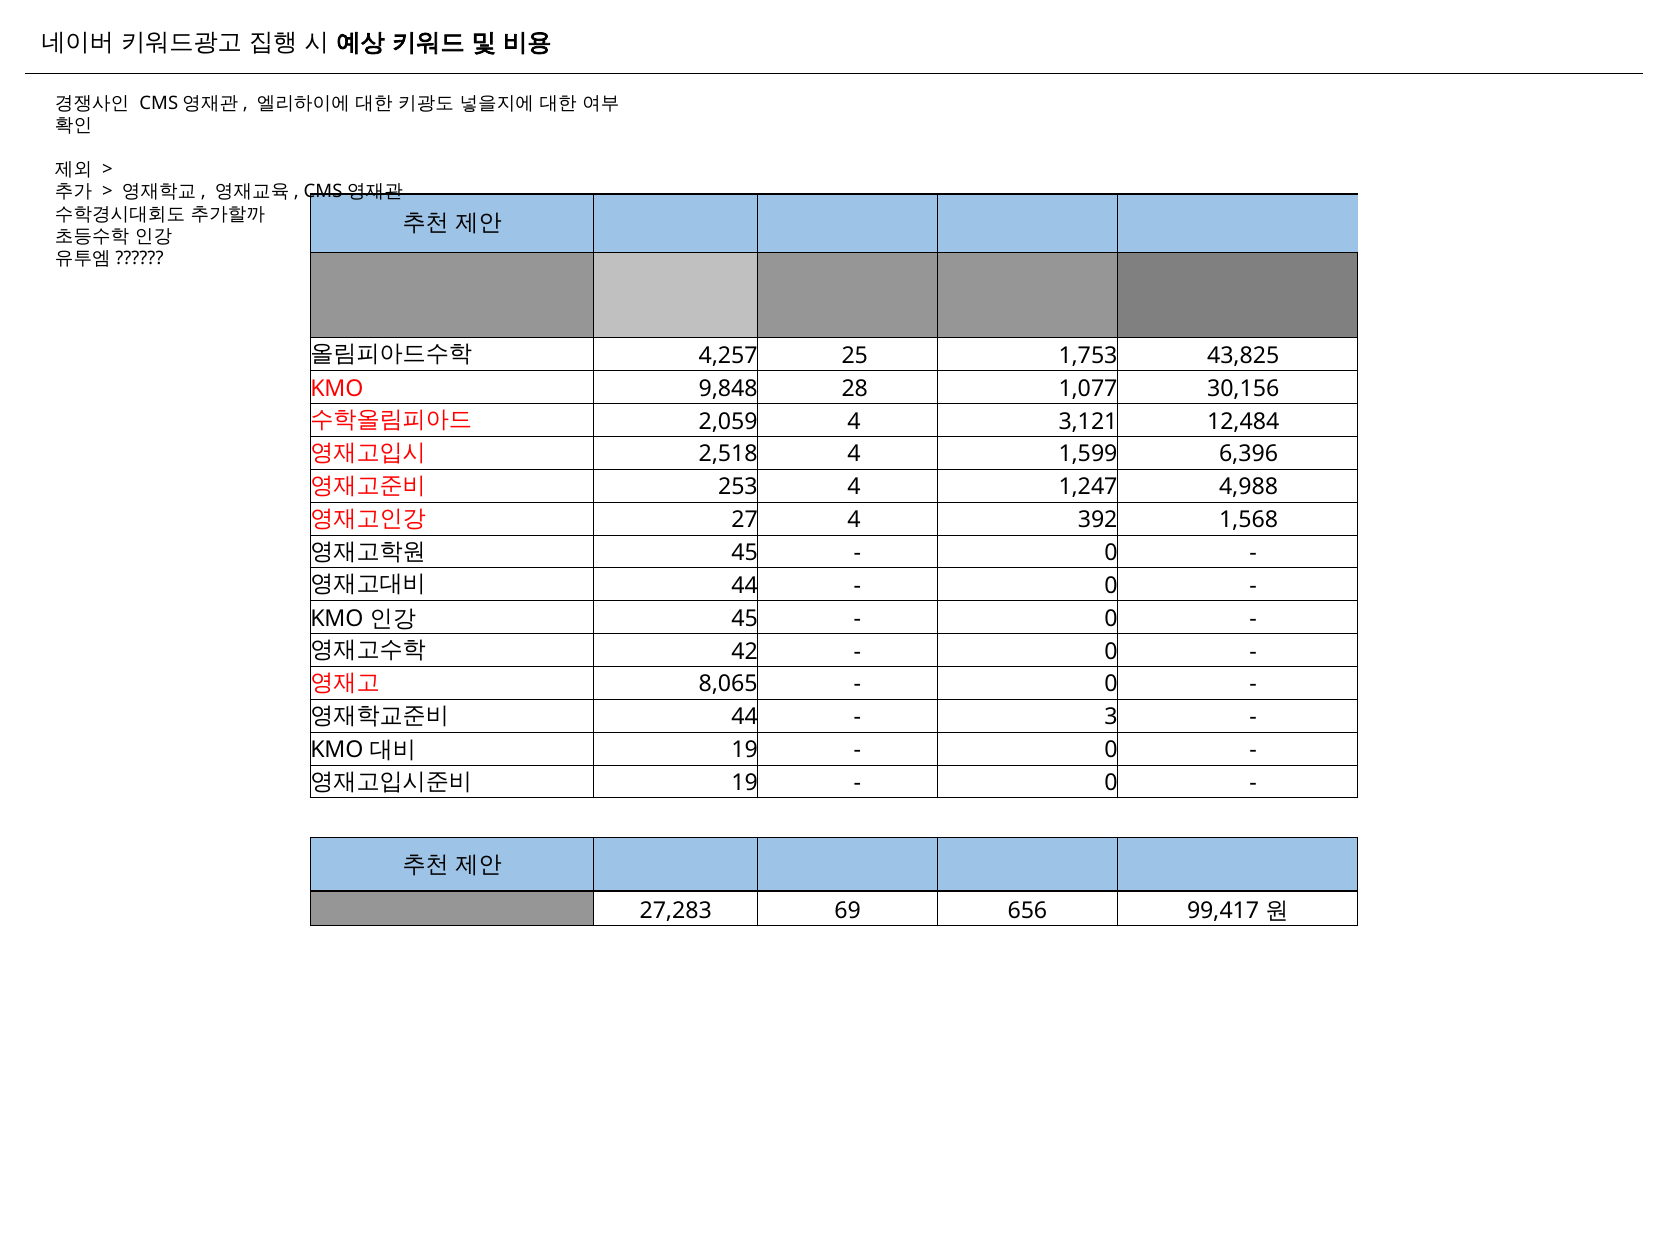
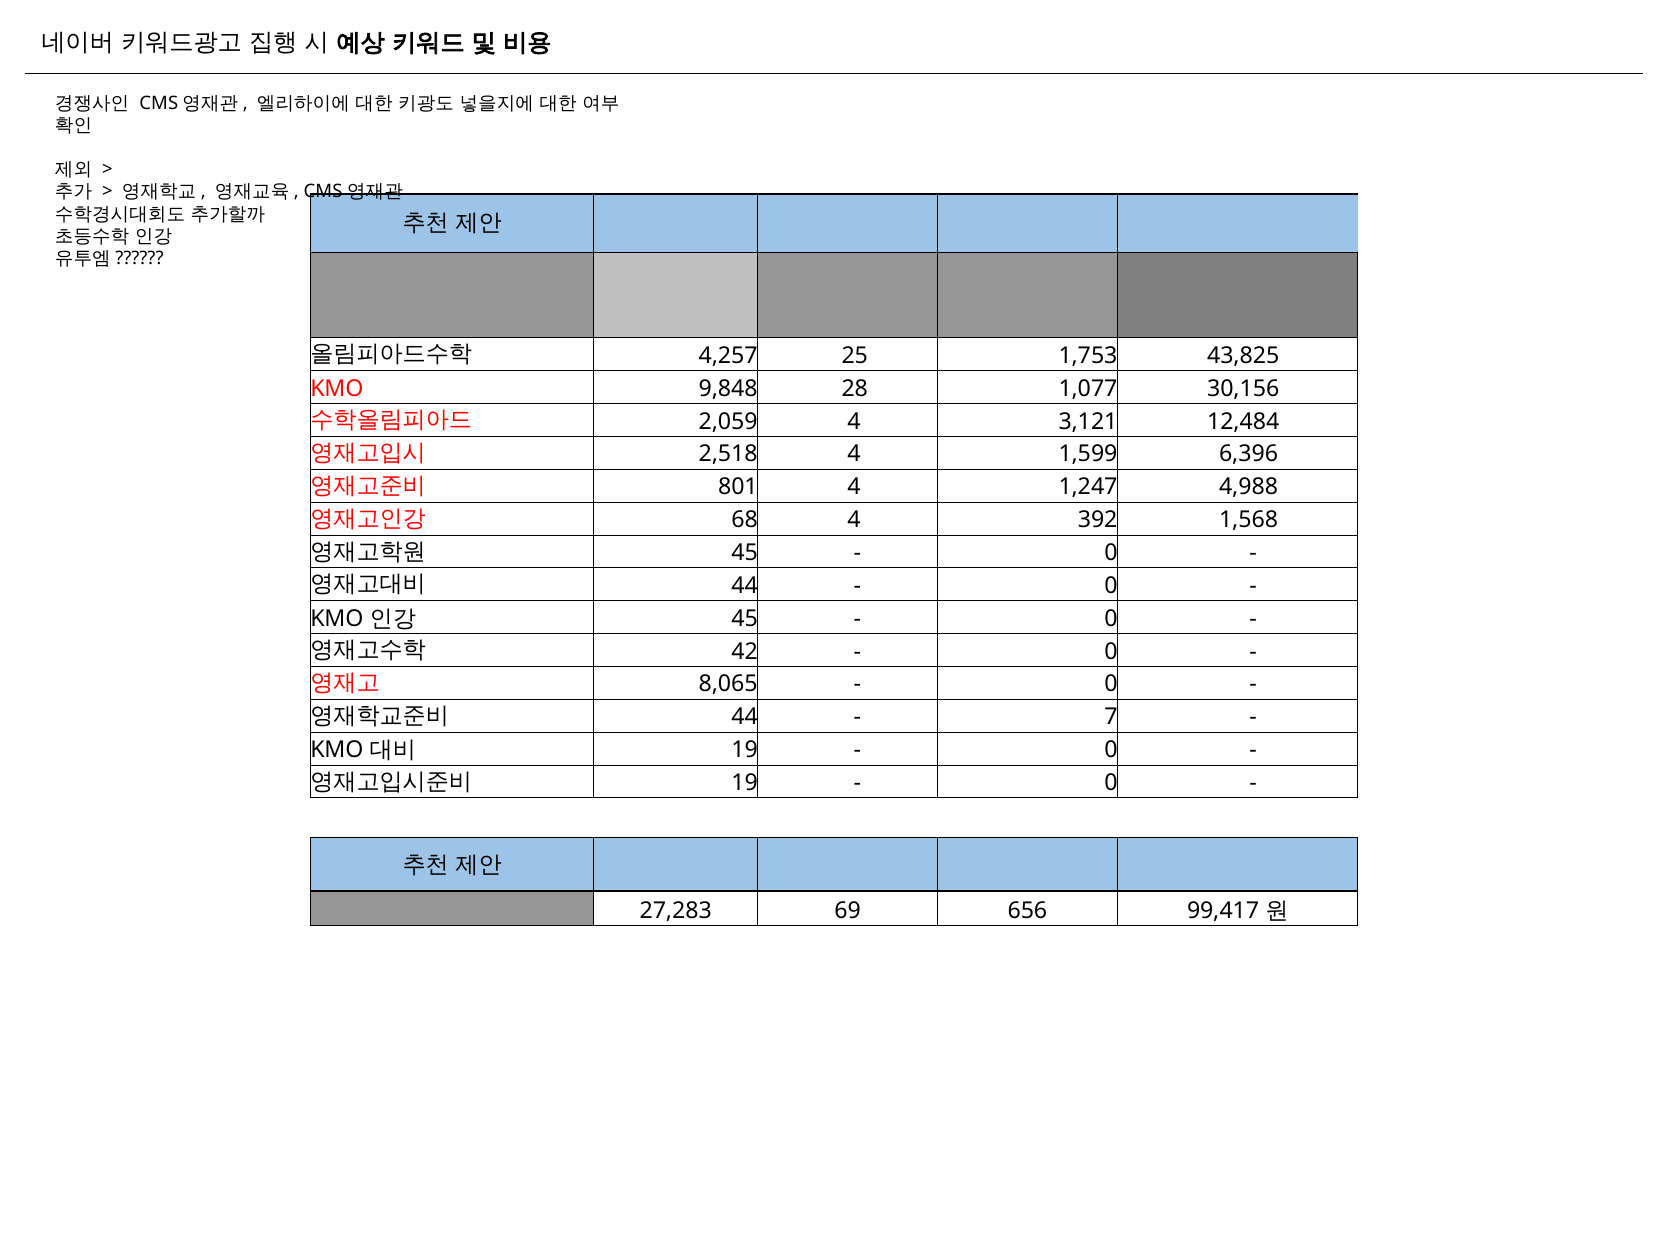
253: 253 -> 801 (738, 487)
27: 27 -> 68 (745, 520)
3: 3 -> 7 (1111, 717)
